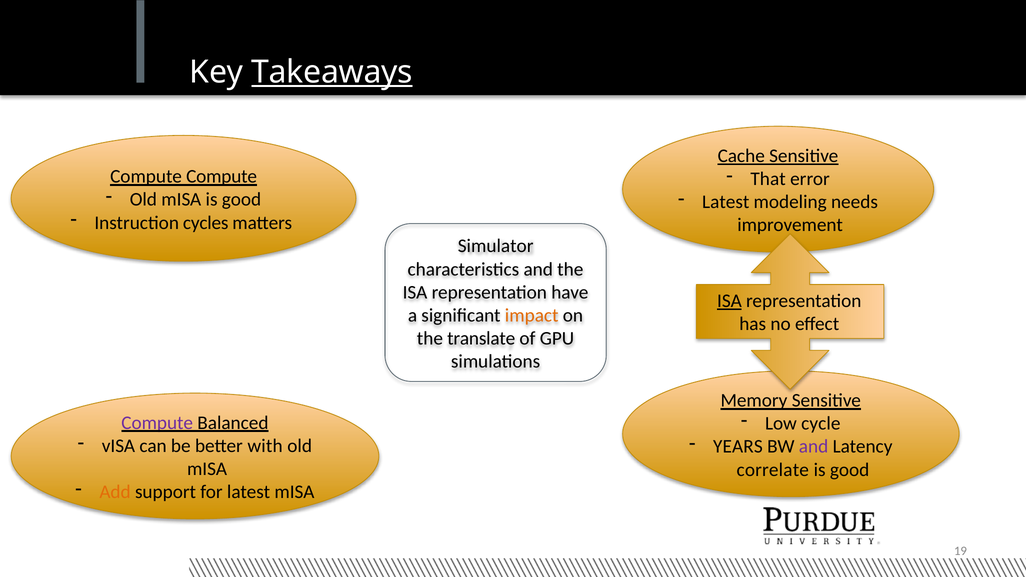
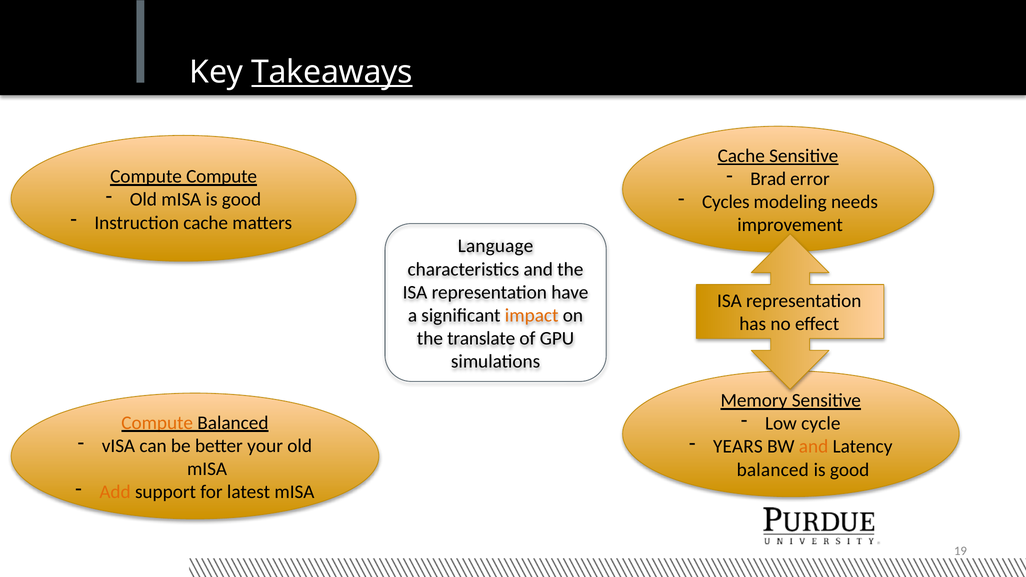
That: That -> Brad (768, 179)
Latest: Latest -> Cycles (726, 202)
Instruction cycles: cycles -> cache (206, 223)
Simulator: Simulator -> Language (496, 246)
ISA underline: present -> none (729, 301)
Compute colour: purple -> orange (157, 423)
with: with -> your (265, 446)
and colour: purple -> orange (814, 447)
correlate: correlate -> balanced (773, 470)
